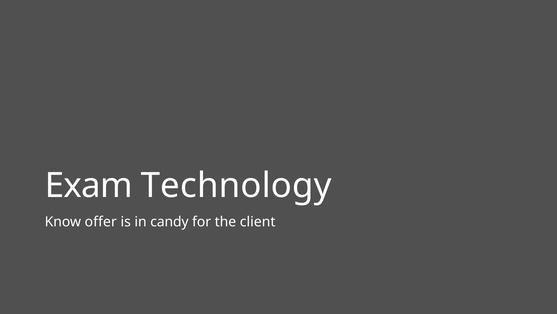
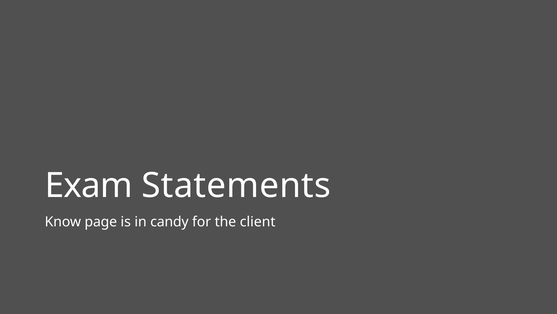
Technology: Technology -> Statements (236, 185)
offer: offer -> page (101, 221)
